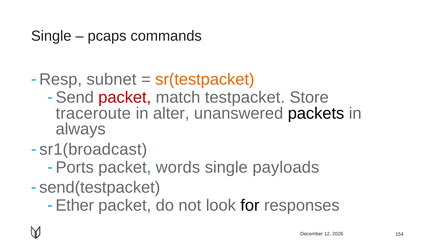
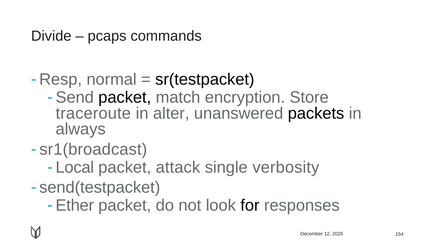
Single: Single -> Divide (51, 36)
subnet: subnet -> normal (112, 79)
sr(testpacket colour: orange -> black (205, 79)
packet colour: red -> black (125, 97)
testpacket: testpacket -> encryption (245, 97)
Ports: Ports -> Local (75, 167)
words: words -> attack (178, 167)
payloads: payloads -> verbosity (286, 167)
